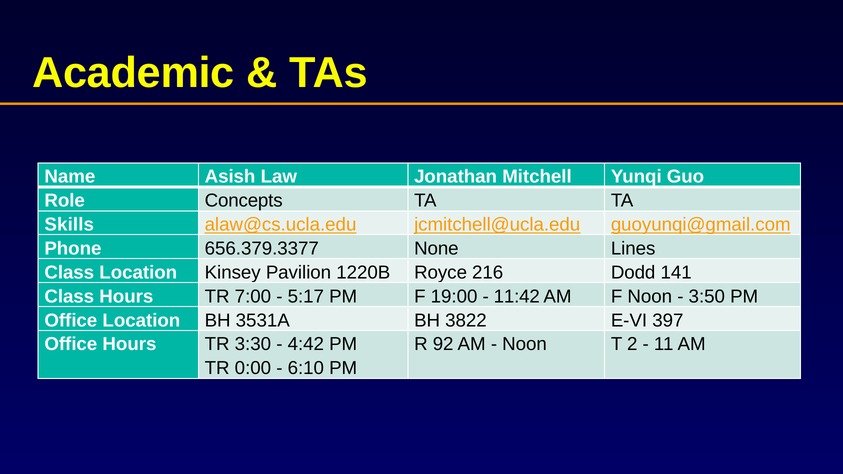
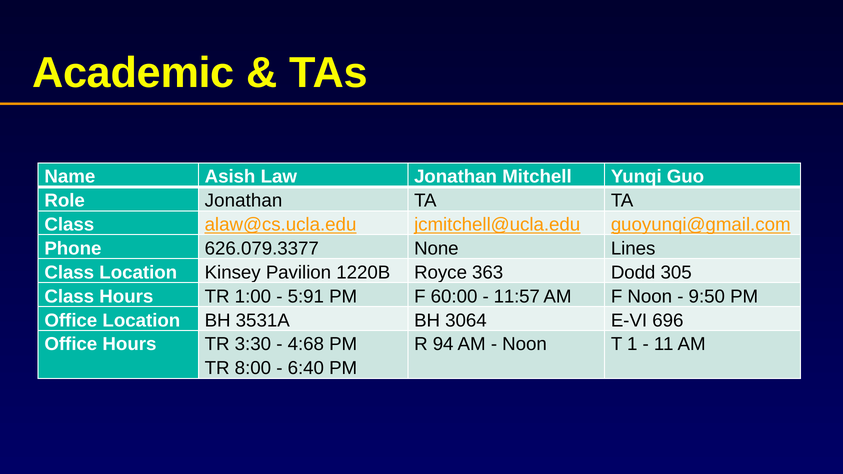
Role Concepts: Concepts -> Jonathan (244, 201)
Skills: Skills -> Class (69, 225)
656.379.3377: 656.379.3377 -> 626.079.3377 (262, 249)
216: 216 -> 363 (488, 273)
141: 141 -> 305 (676, 273)
7:00: 7:00 -> 1:00 (253, 297)
5:17: 5:17 -> 5:91 (306, 297)
19:00: 19:00 -> 60:00 (454, 297)
11:42: 11:42 -> 11:57 (517, 297)
3:50: 3:50 -> 9:50 (707, 297)
3822: 3822 -> 3064 (466, 321)
397: 397 -> 696 (668, 321)
4:42: 4:42 -> 4:68 (306, 344)
92: 92 -> 94 (443, 344)
2: 2 -> 1 (632, 344)
0:00: 0:00 -> 8:00 (253, 368)
6:10: 6:10 -> 6:40 (306, 368)
